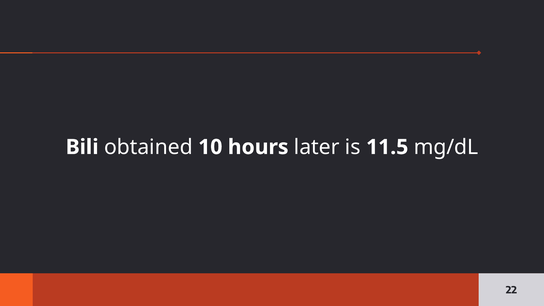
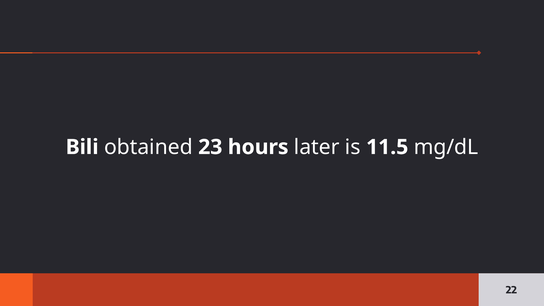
10: 10 -> 23 (210, 147)
